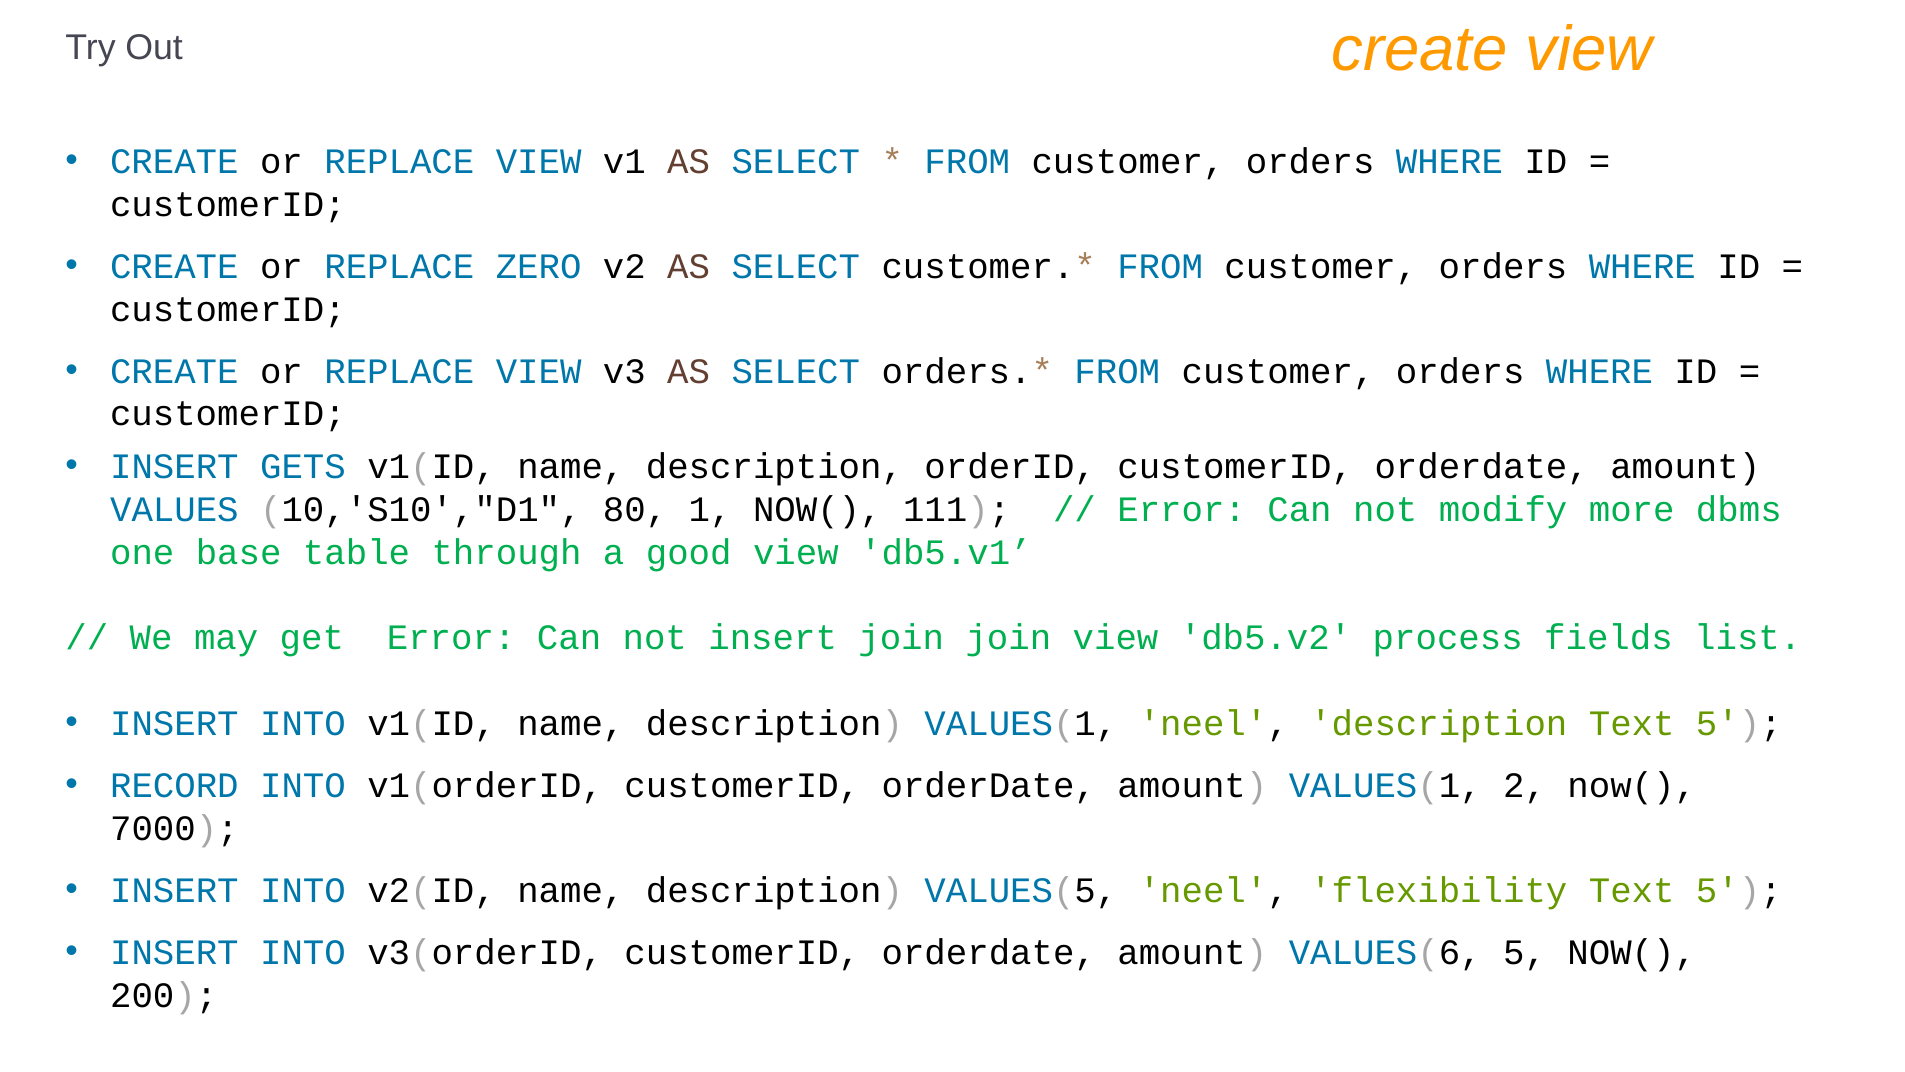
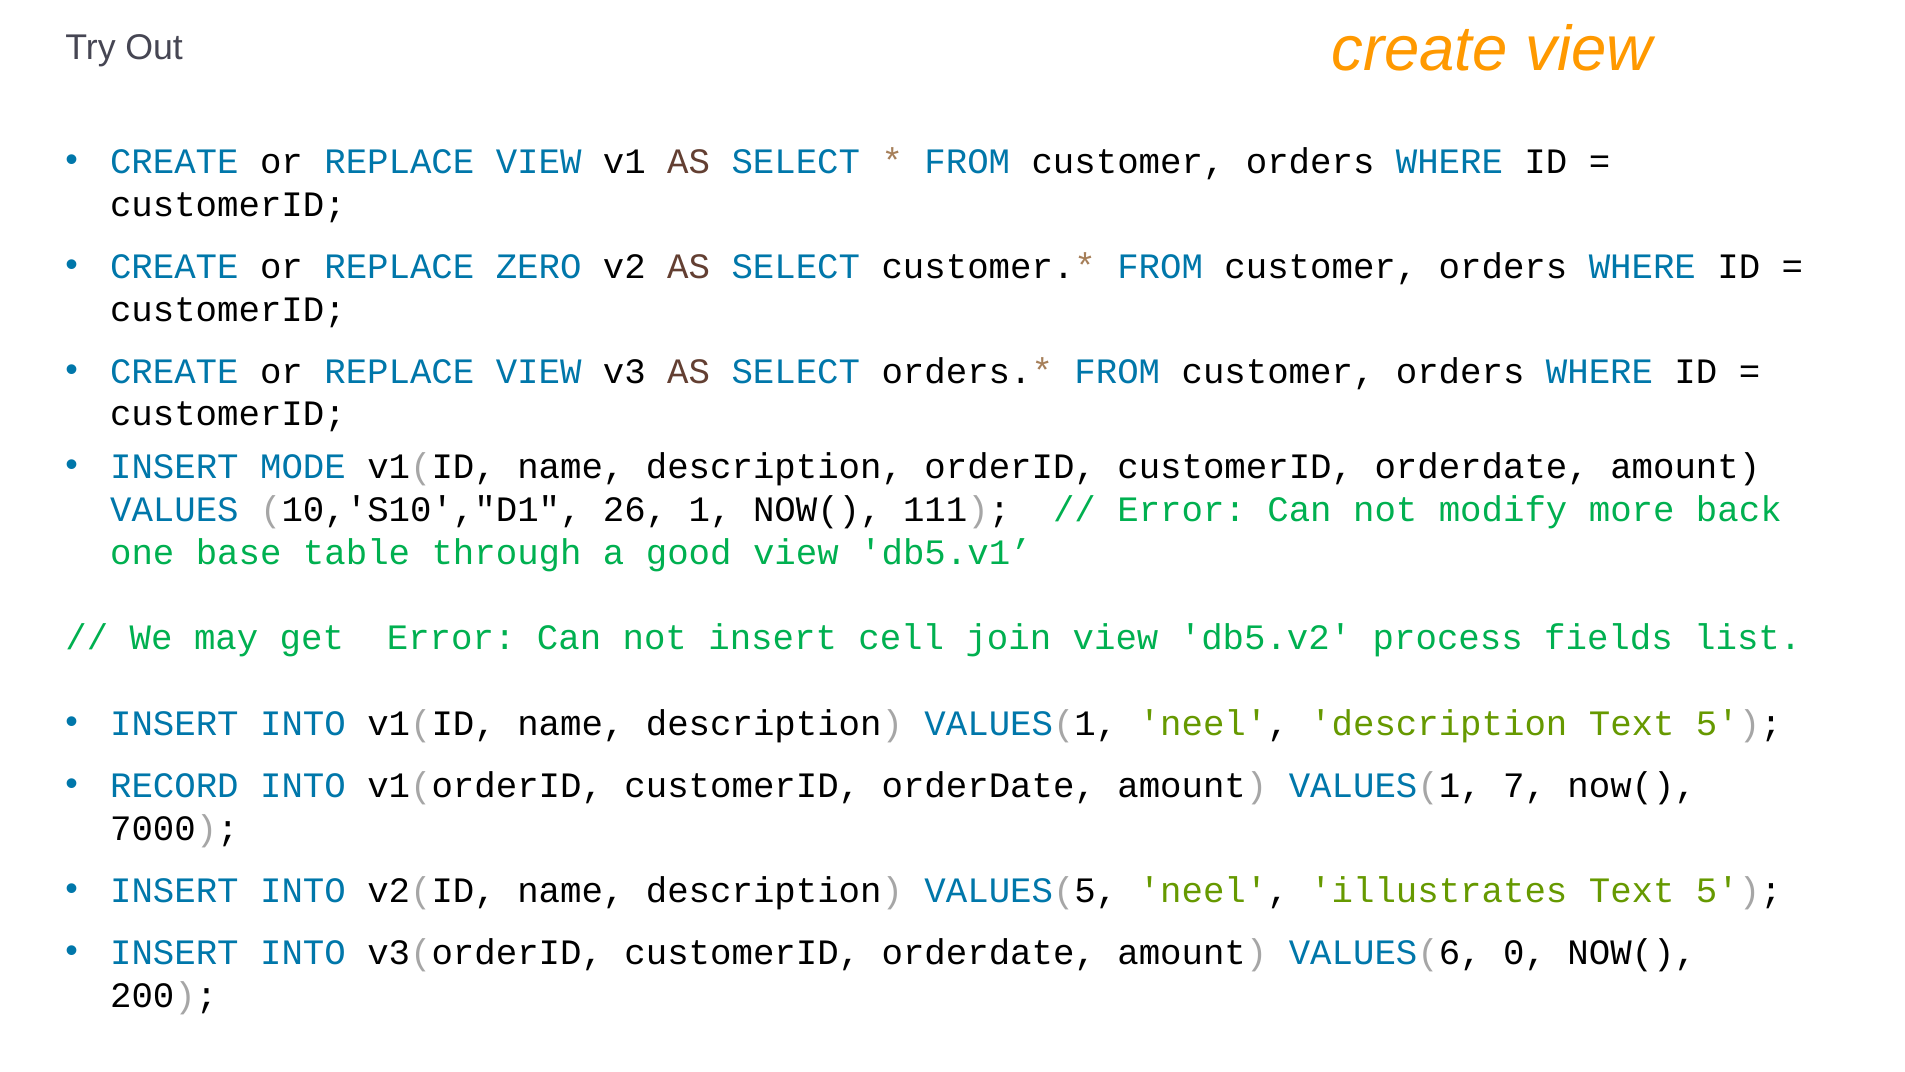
GETS: GETS -> MODE (303, 466)
80: 80 -> 26 (635, 509)
dbms: dbms -> back (1739, 509)
insert join: join -> cell (901, 638)
2: 2 -> 7 (1525, 785)
flexibility: flexibility -> illustrates (1439, 890)
VALUES(6 5: 5 -> 0 (1525, 952)
